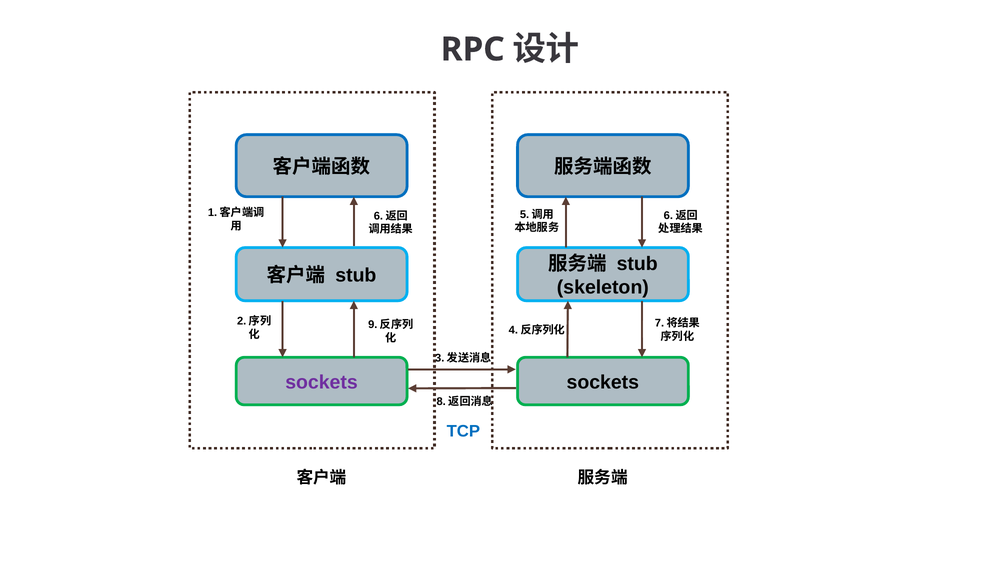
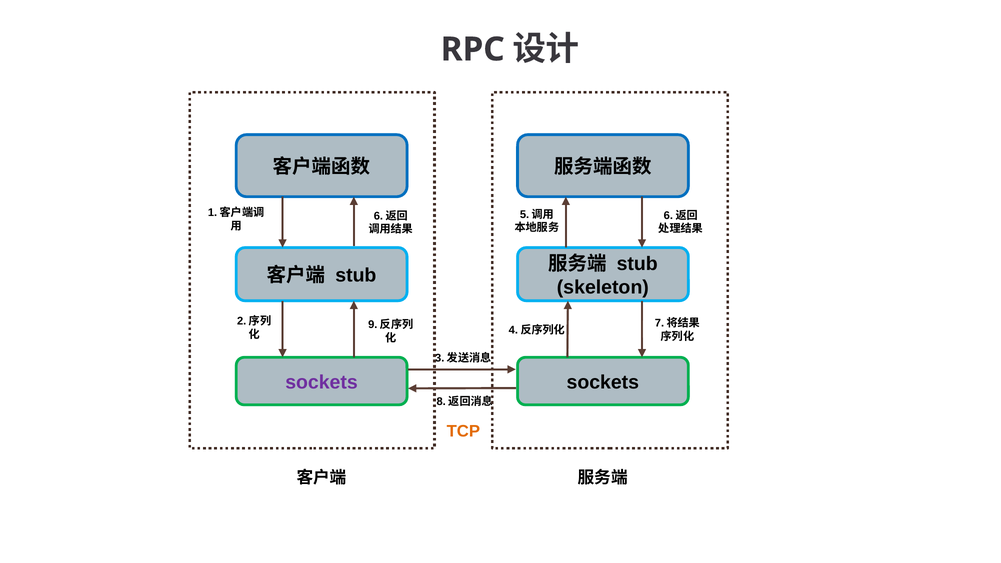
TCP colour: blue -> orange (463, 431)
